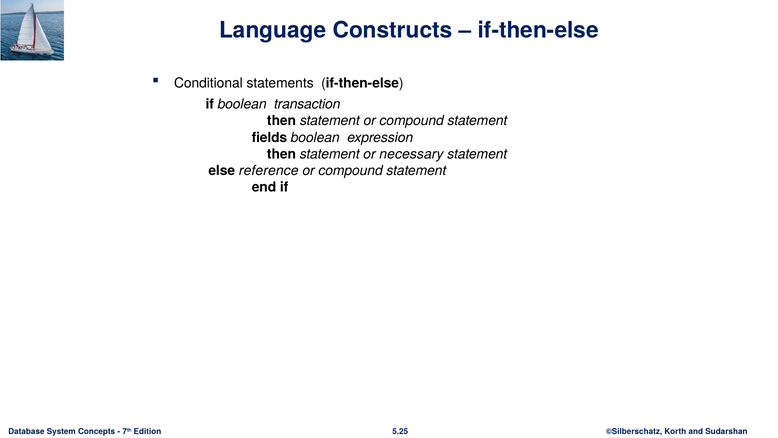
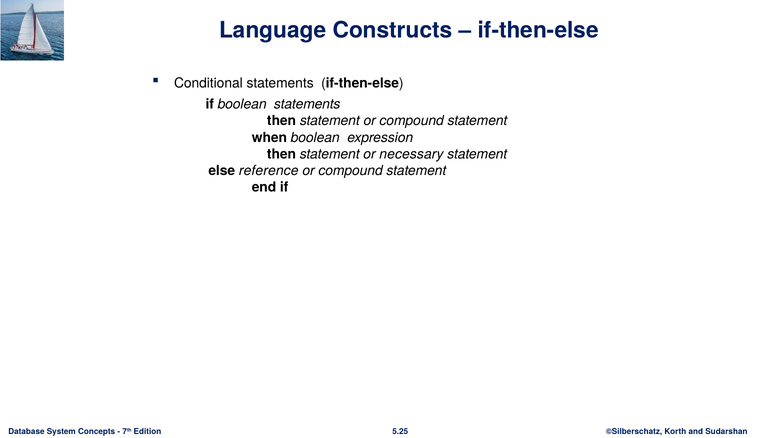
boolean transaction: transaction -> statements (307, 104)
fields: fields -> when (269, 137)
